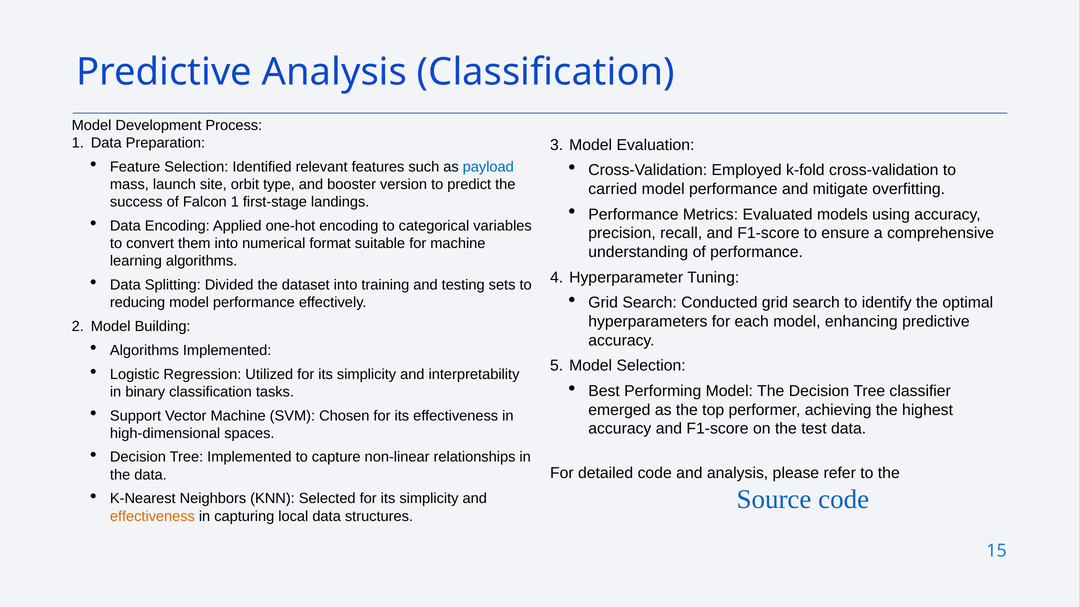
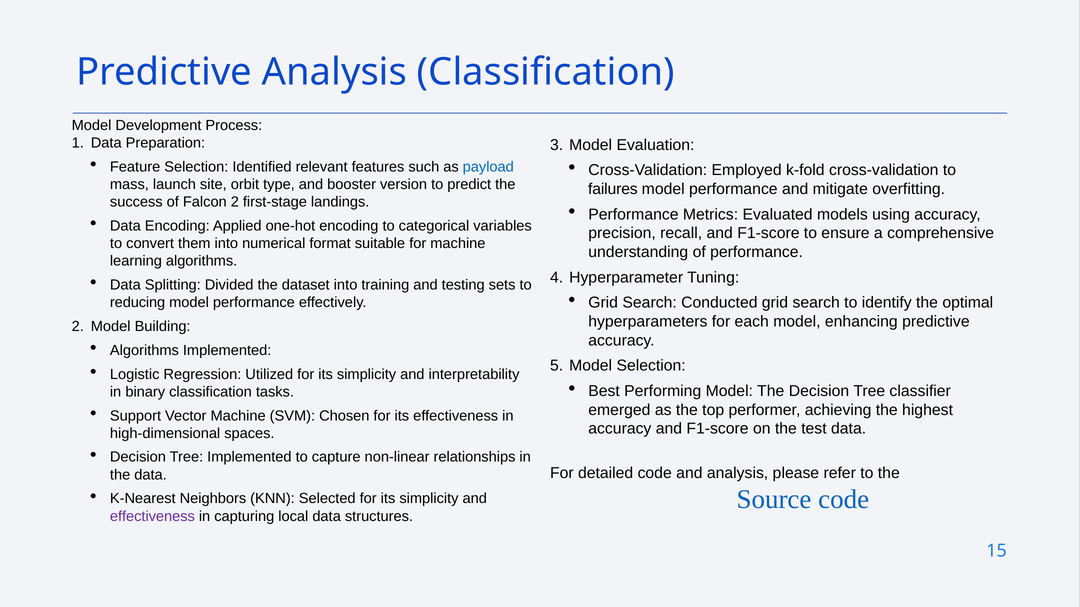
carried: carried -> failures (613, 189)
Falcon 1: 1 -> 2 (235, 202)
effectiveness colour: orange -> purple (152, 517)
